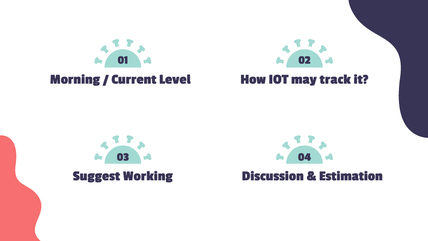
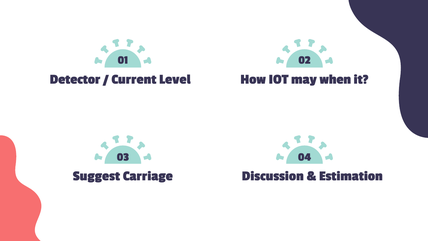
Morning: Morning -> Detector (75, 79)
track: track -> when (335, 79)
Working: Working -> Carriage (148, 175)
